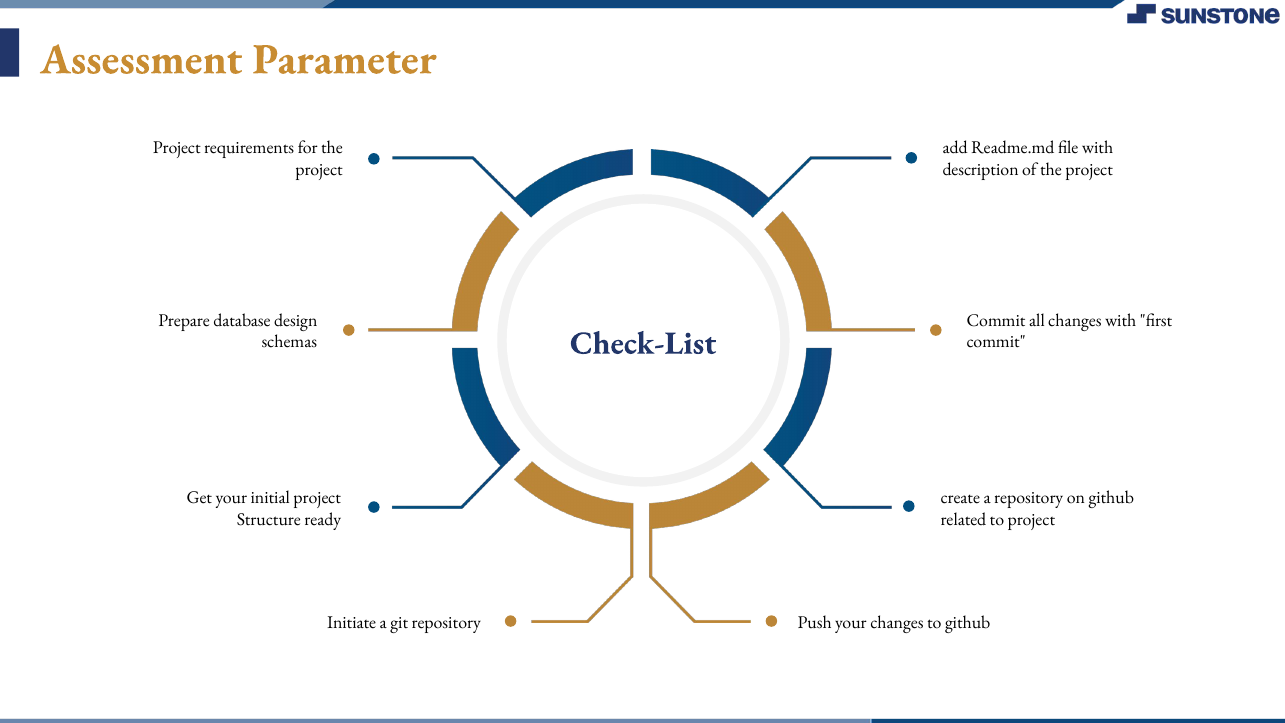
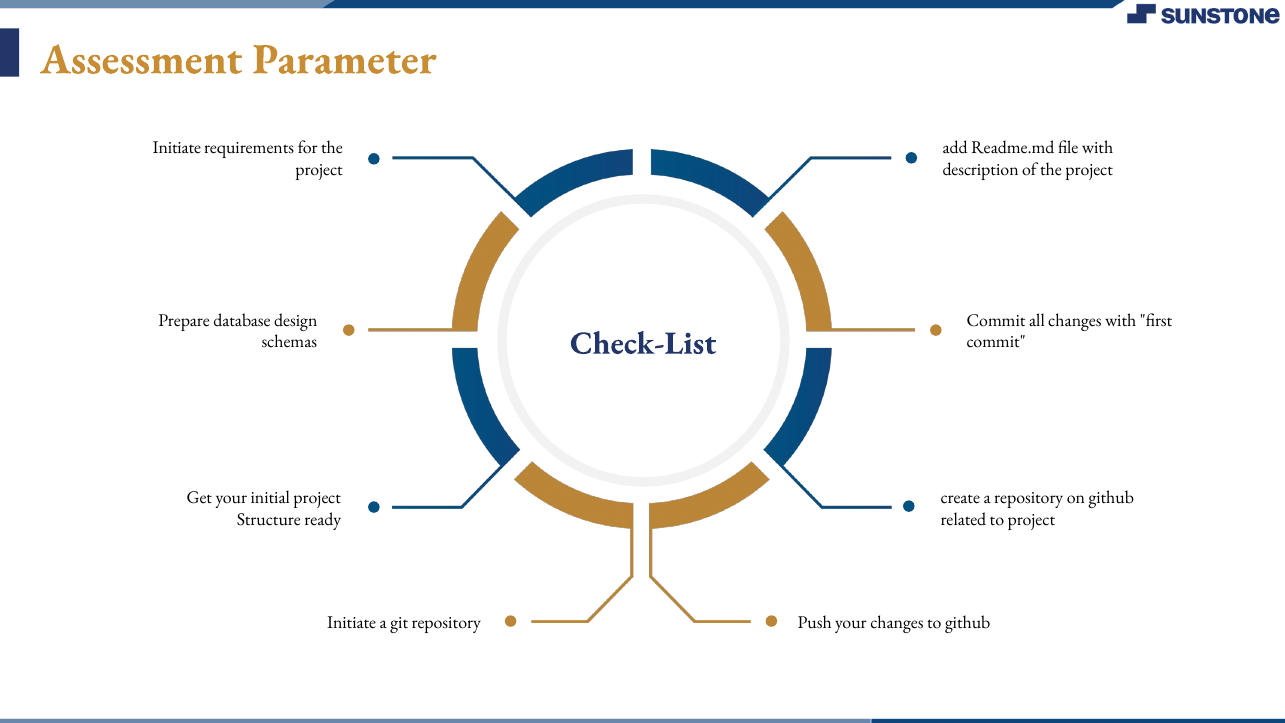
Project: Project -> Initiate (177, 148)
